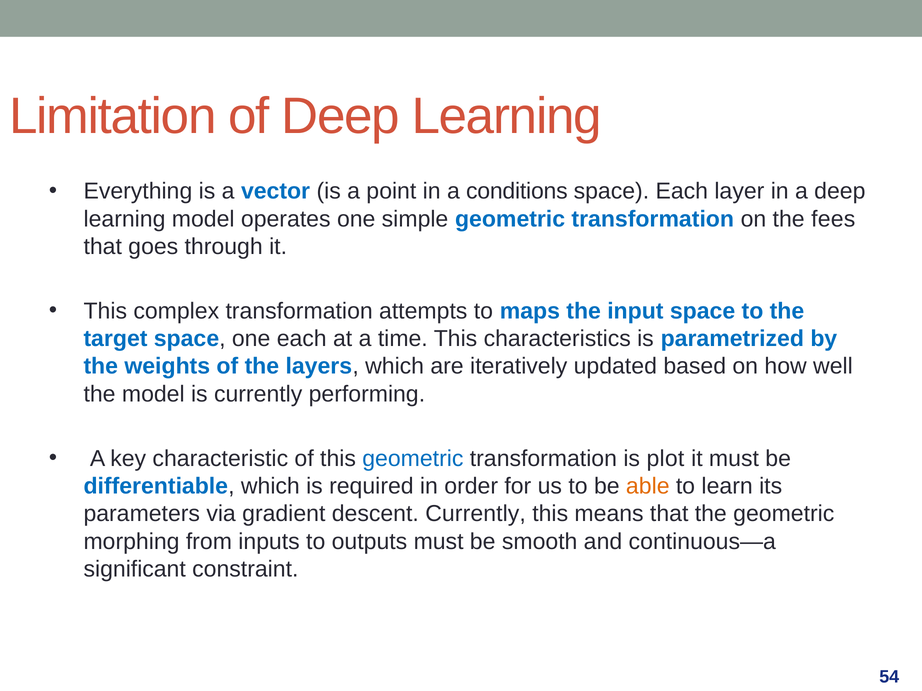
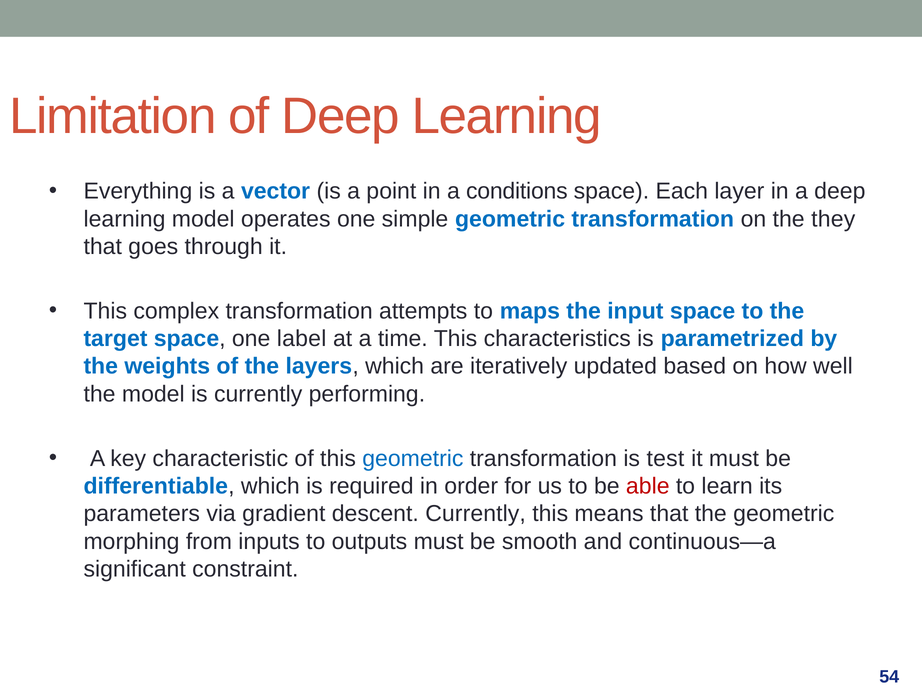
fees: fees -> they (833, 219)
one each: each -> label (302, 339)
plot: plot -> test (665, 459)
able colour: orange -> red (648, 486)
